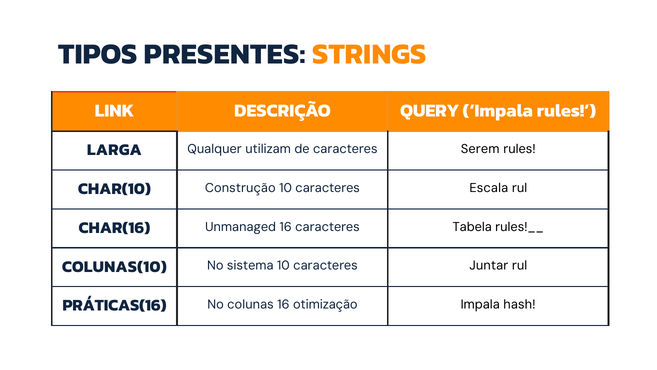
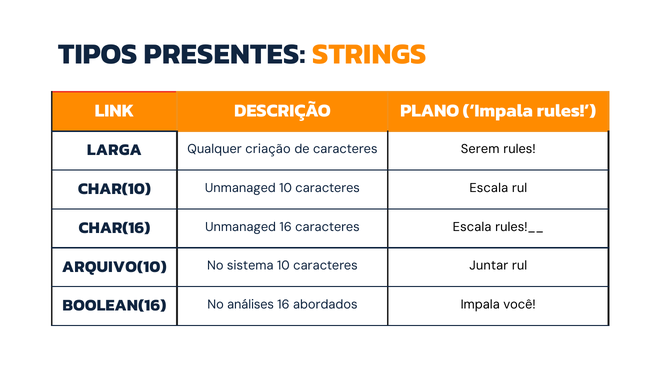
QUERY: QUERY -> PLANO (430, 111)
utilizam: utilizam -> criação (268, 149)
CHAR(10 Construção: Construção -> Unmanaged (240, 188)
16 caracteres Tabela: Tabela -> Escala (472, 227)
COLUNAS(10: COLUNAS(10 -> ARQUIVO(10 (114, 266)
PRÁTICAS(16: PRÁTICAS(16 -> BOOLEAN(16 (114, 305)
colunas: colunas -> análises (251, 304)
otimização: otimização -> abordados (325, 304)
hash: hash -> você (520, 304)
